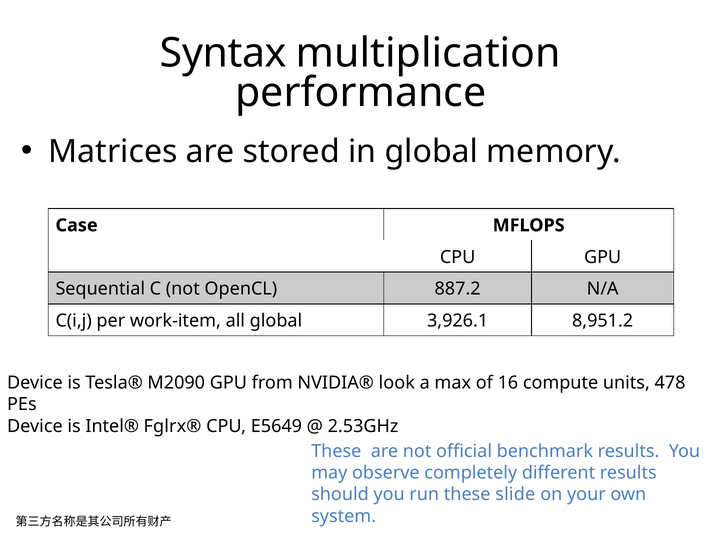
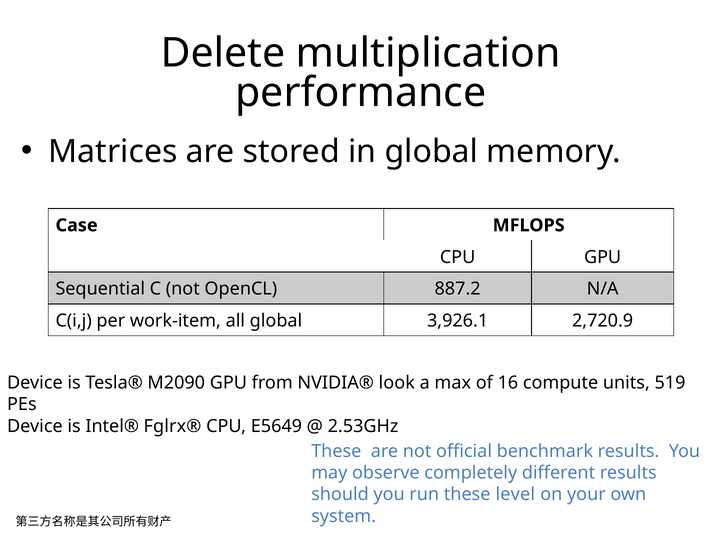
Syntax: Syntax -> Delete (223, 53)
8,951.2: 8,951.2 -> 2,720.9 (603, 321)
478: 478 -> 519 (670, 382)
slide: slide -> level (515, 494)
